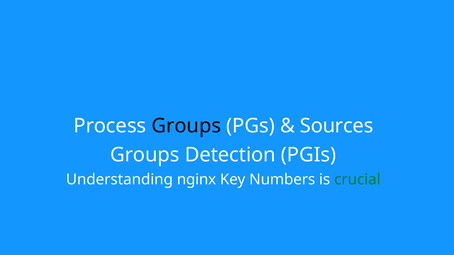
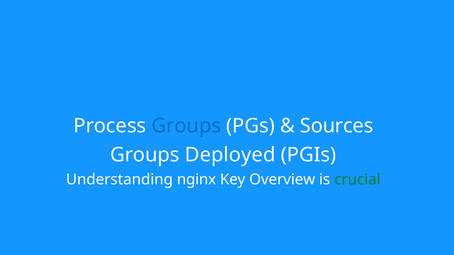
Groups colour: black -> blue (186, 126)
Detection: Detection -> Deployed (230, 155)
Numbers: Numbers -> Overview (282, 180)
